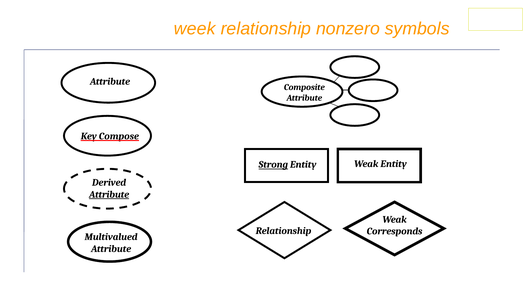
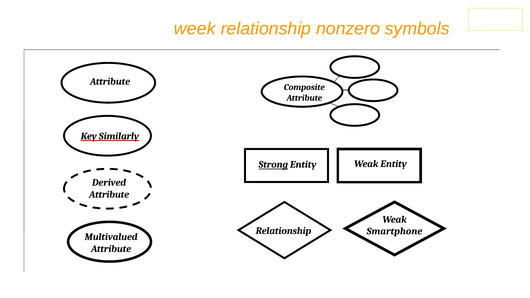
Compose: Compose -> Similarly (119, 136)
Attribute underline: present -> none (109, 194)
Corresponds: Corresponds -> Smartphone (394, 231)
